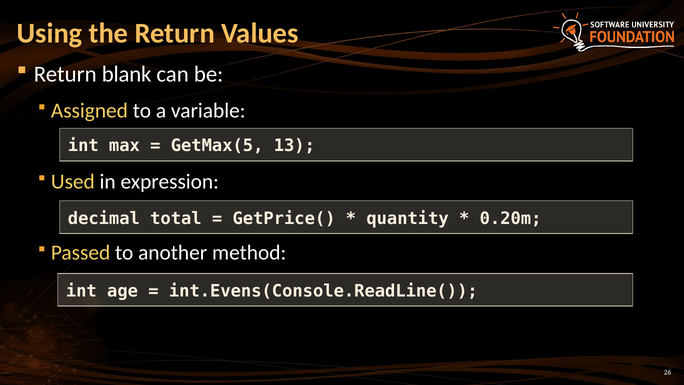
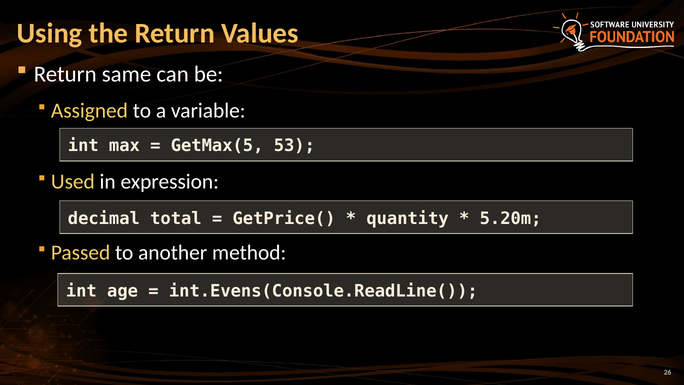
blank: blank -> same (126, 74)
13: 13 -> 53 (294, 146)
0.20m: 0.20m -> 5.20m (511, 218)
